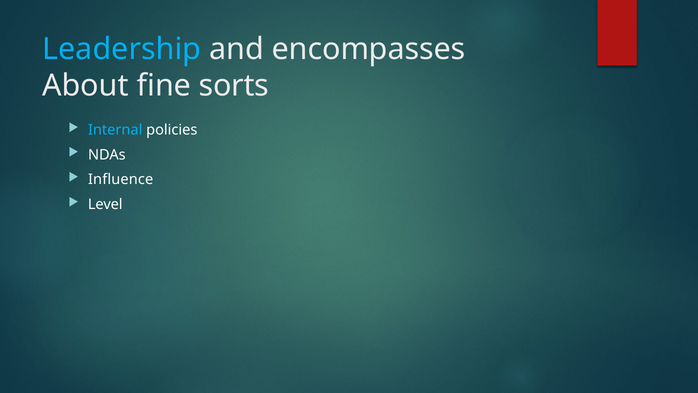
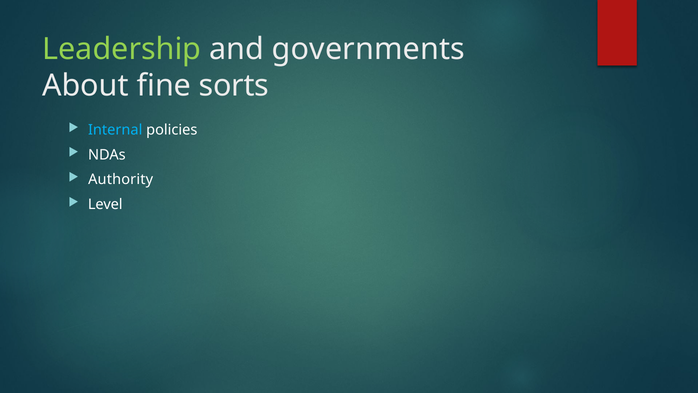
Leadership colour: light blue -> light green (122, 49)
encompasses: encompasses -> governments (368, 49)
Influence: Influence -> Authority (121, 179)
